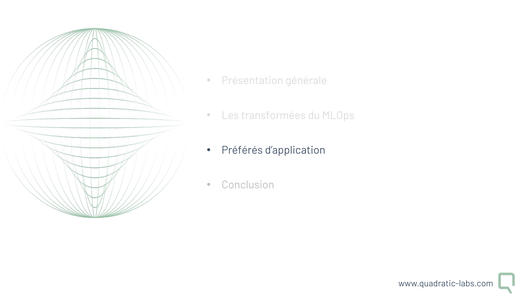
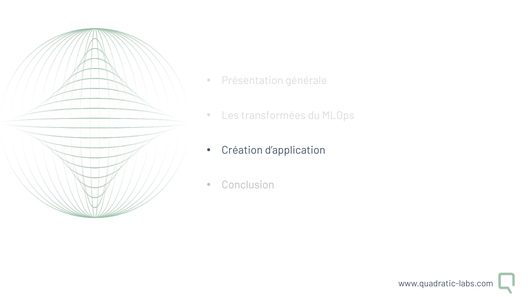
Préférés: Préférés -> Création (242, 150)
